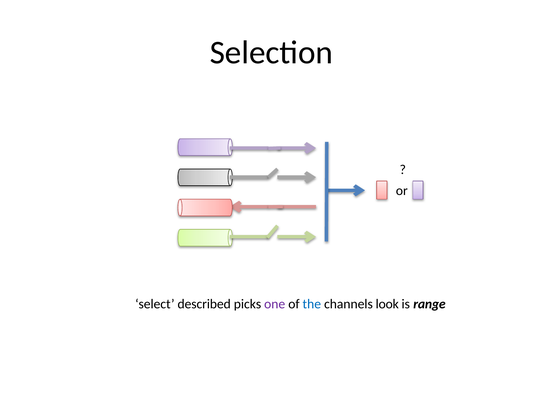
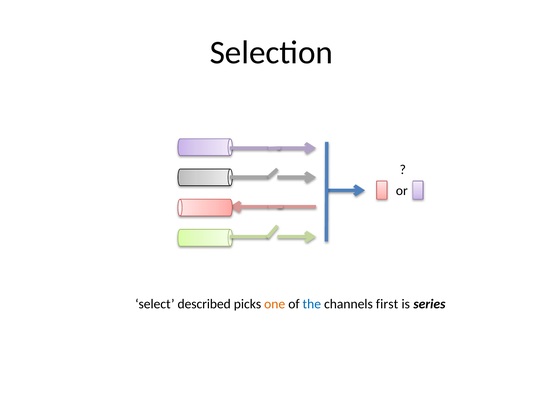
one colour: purple -> orange (275, 304)
look: look -> first (387, 304)
range: range -> series (429, 304)
